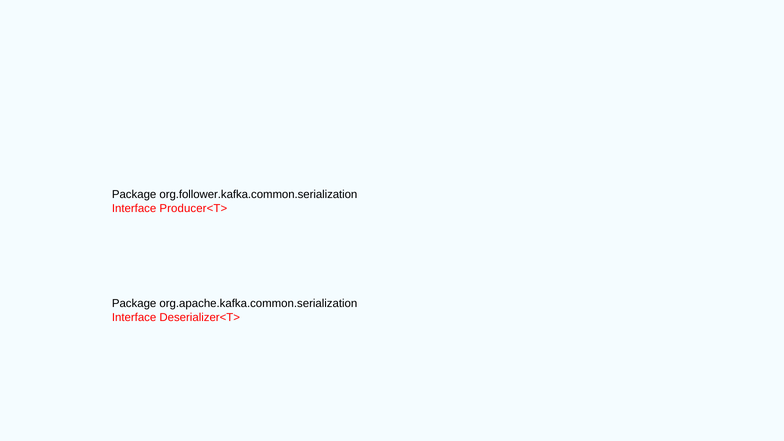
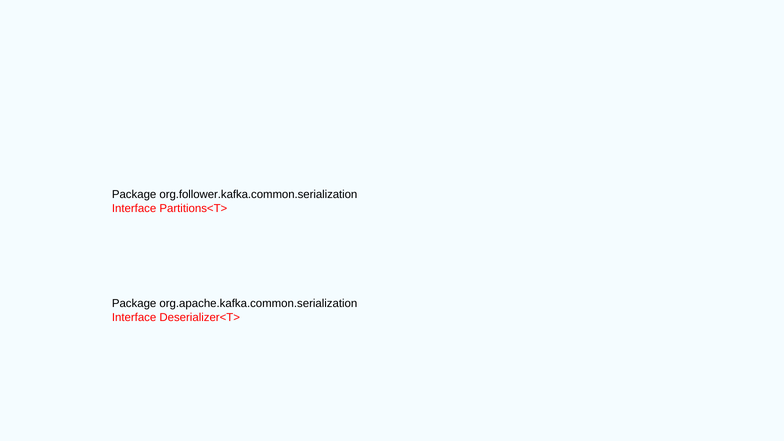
Producer<T>: Producer<T> -> Partitions<T> (193, 208)
